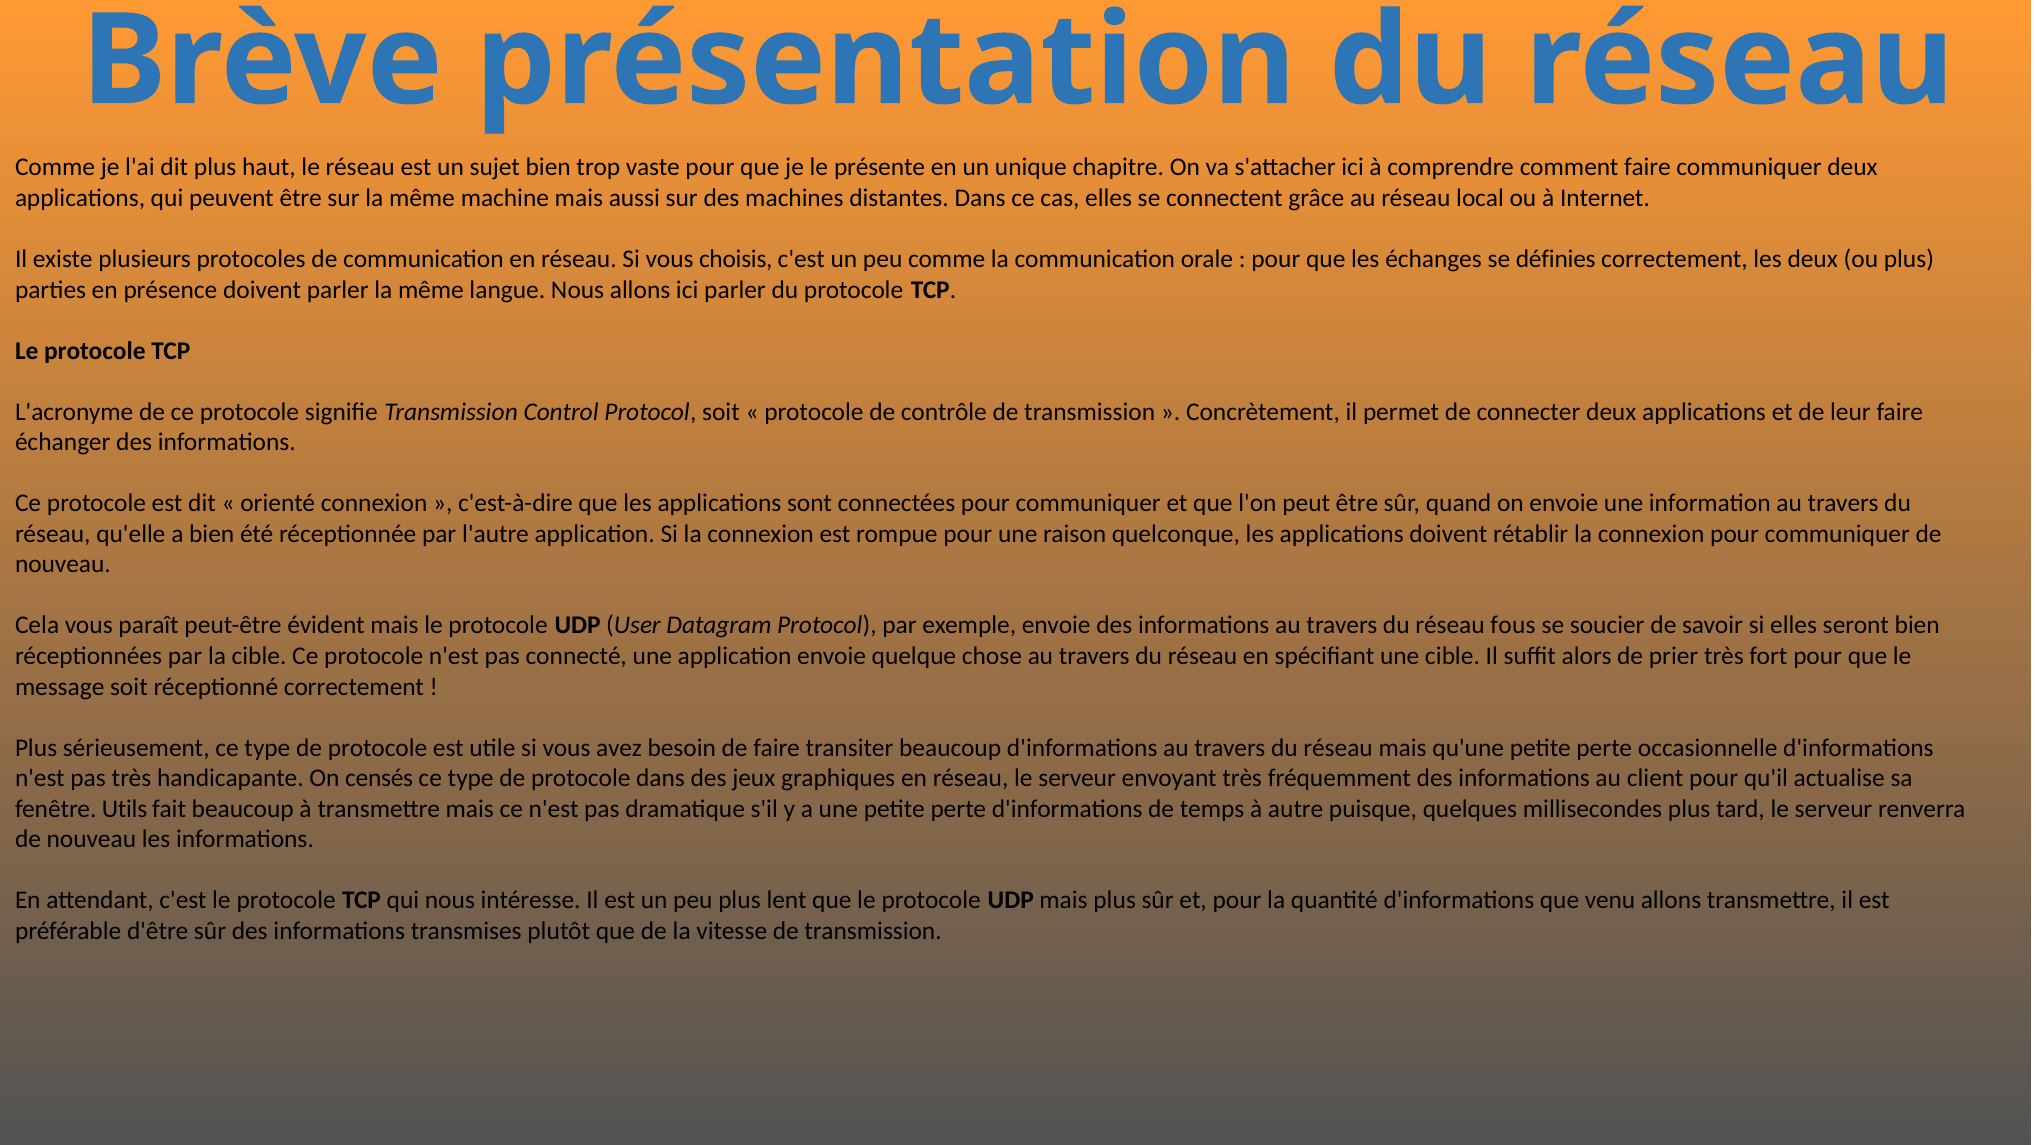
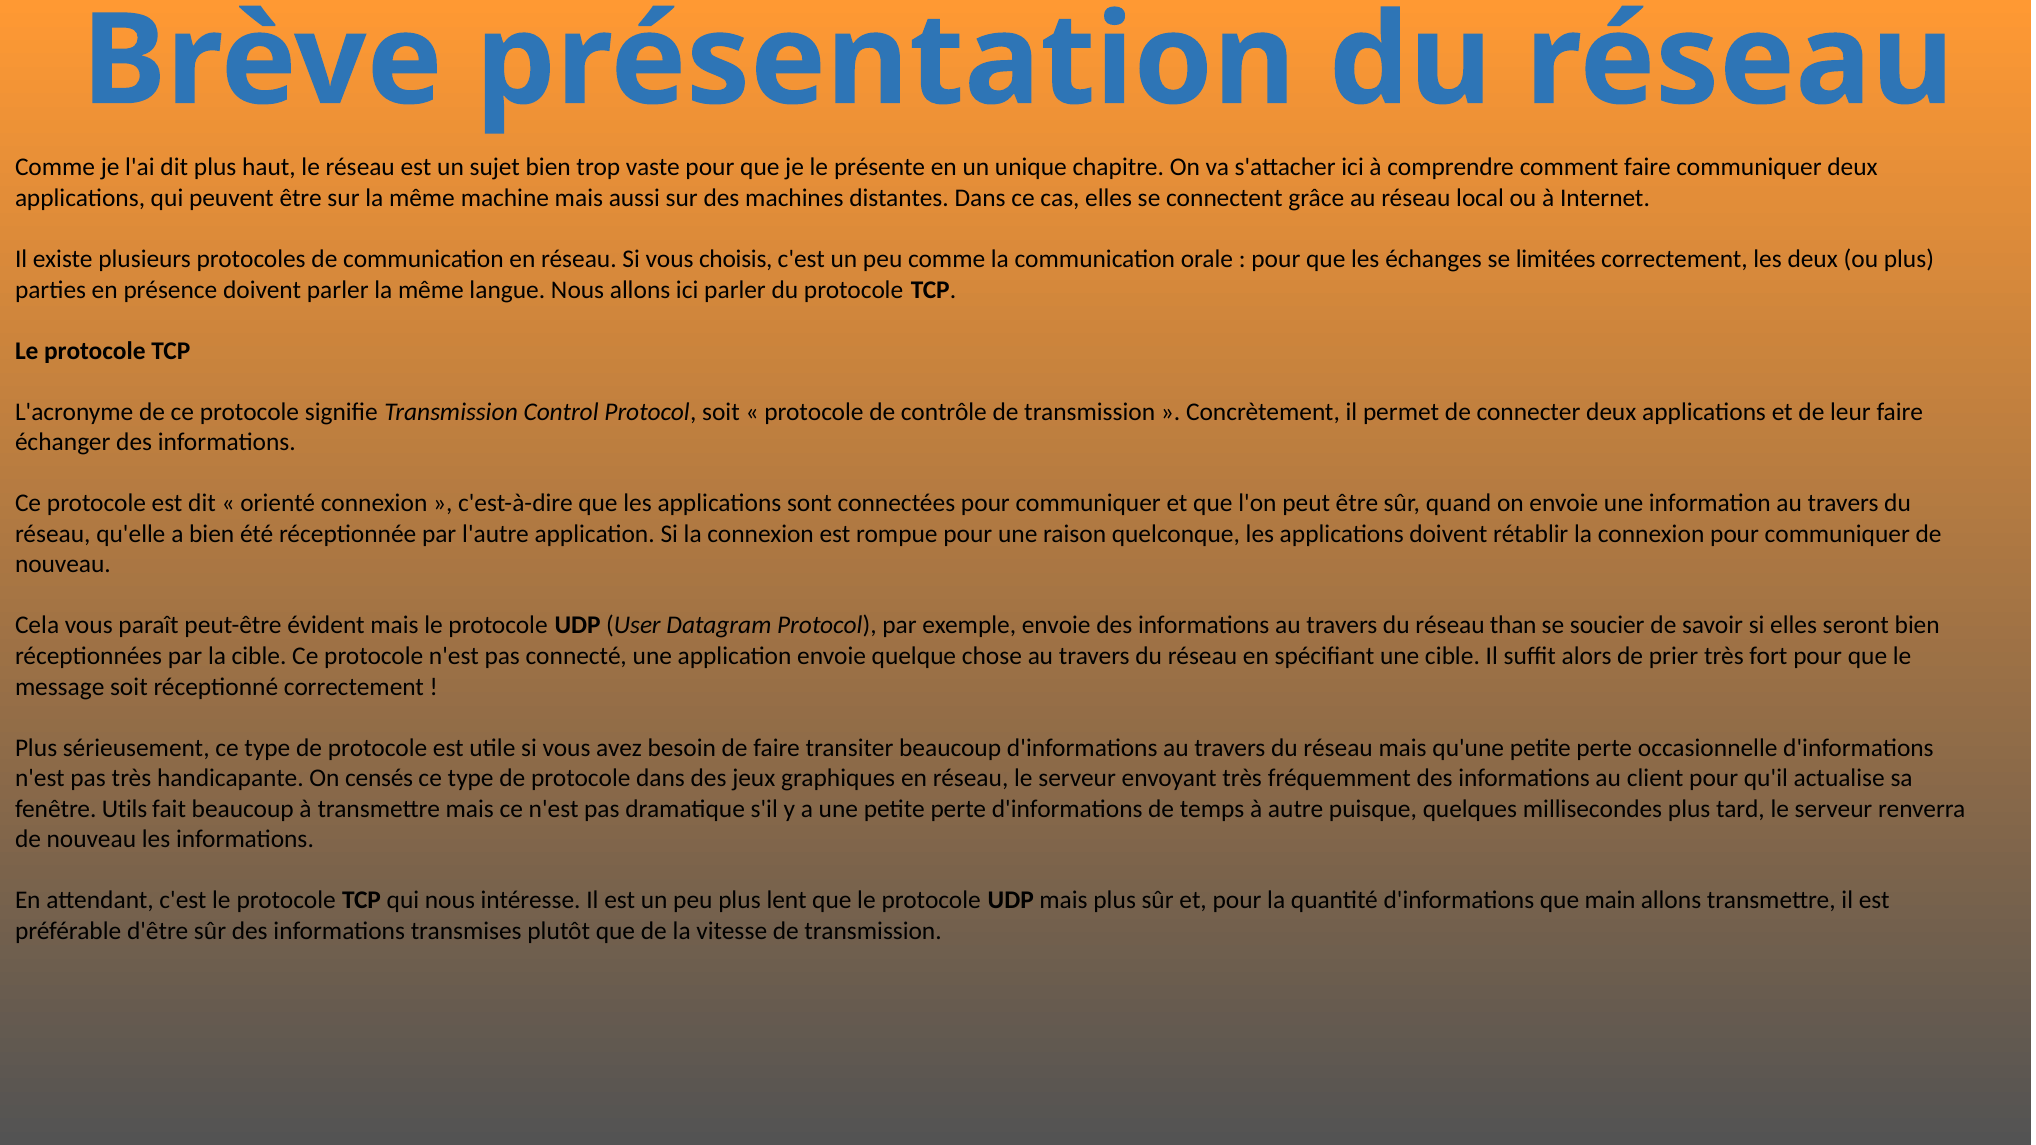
définies: définies -> limitées (1556, 259)
fous: fous -> than (1513, 626)
venu: venu -> main (1610, 901)
